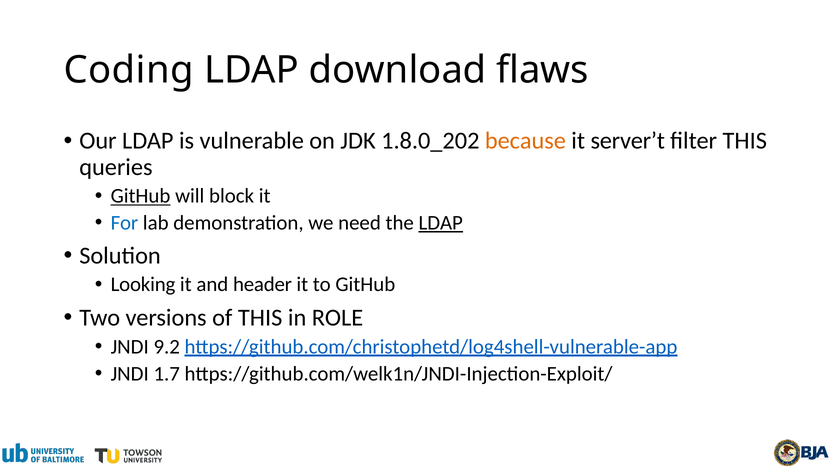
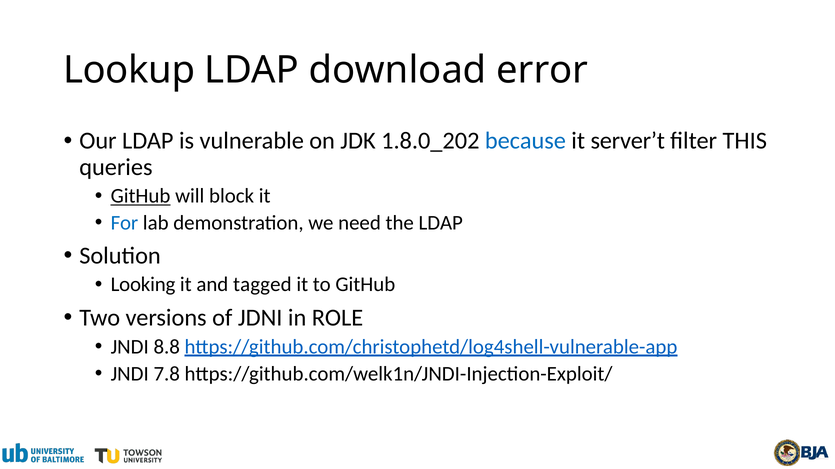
Coding: Coding -> Lookup (129, 70)
flaws: flaws -> error (542, 70)
because colour: orange -> blue (525, 141)
LDAP underline: present -> none (441, 223)
header: header -> tagged (262, 285)
of THIS: THIS -> JDNI (260, 318)
9.2: 9.2 -> 8.8 (167, 347)
1.7: 1.7 -> 7.8 (167, 374)
